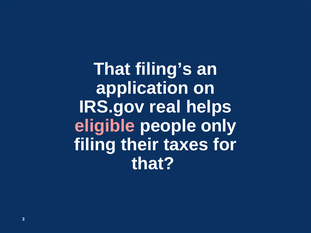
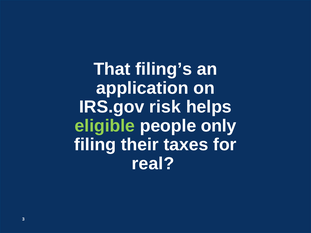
real: real -> risk (165, 107)
eligible colour: pink -> light green (105, 126)
that: that -> real (153, 164)
